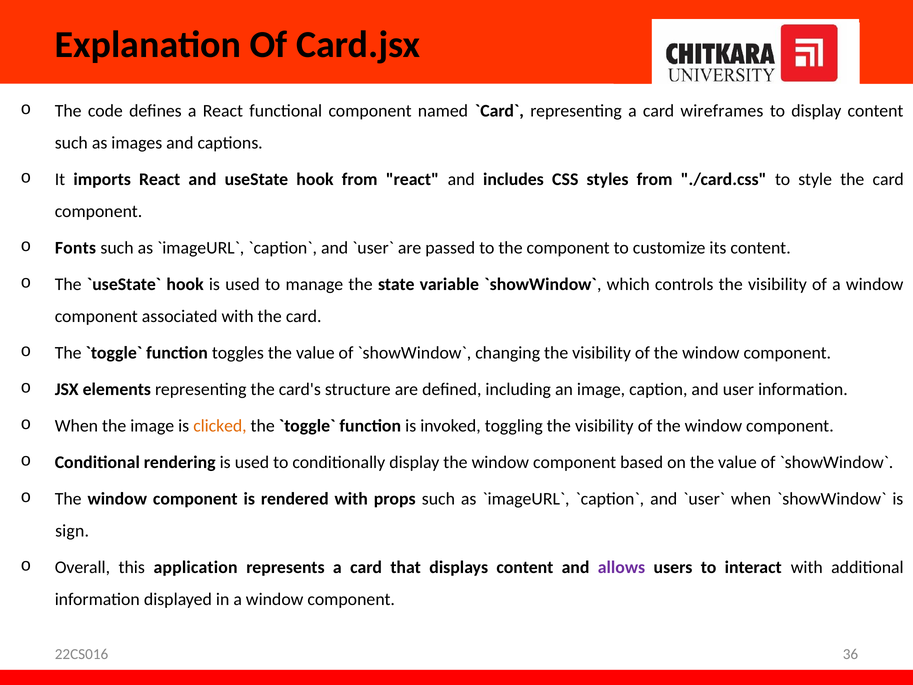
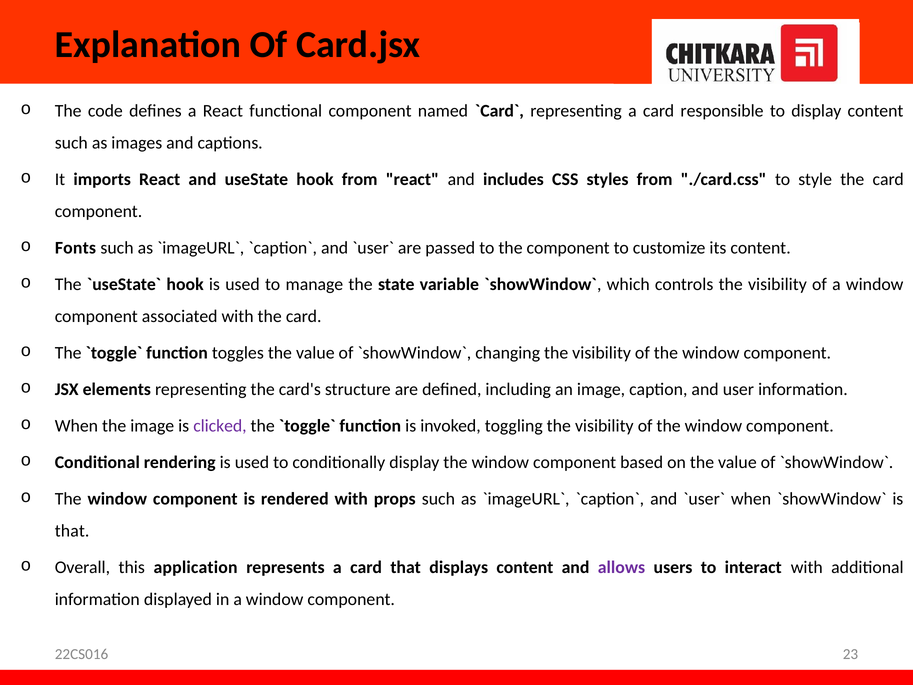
wireframes: wireframes -> responsible (722, 111)
clicked colour: orange -> purple (220, 426)
sign: sign -> that (72, 531)
36: 36 -> 23 (851, 654)
